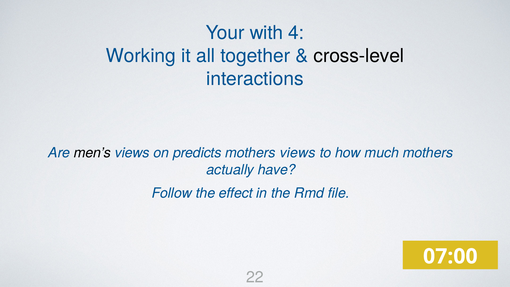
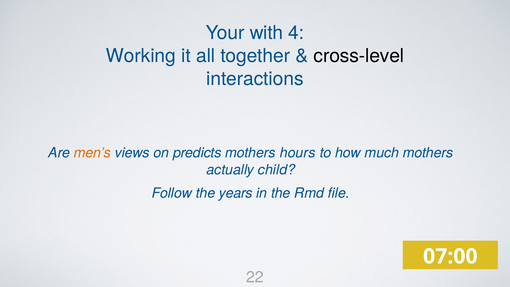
men’s colour: black -> orange (92, 153)
mothers views: views -> hours (298, 153)
have: have -> child (277, 170)
effect: effect -> years (236, 193)
